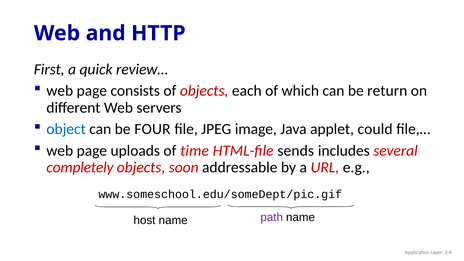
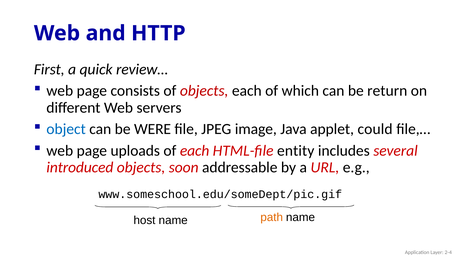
FOUR: FOUR -> WERE (153, 129)
of time: time -> each (195, 151)
sends: sends -> entity (296, 151)
completely: completely -> introduced (80, 167)
path colour: purple -> orange (272, 217)
